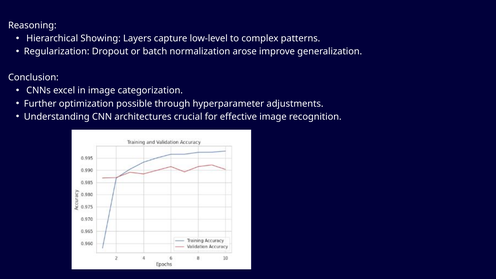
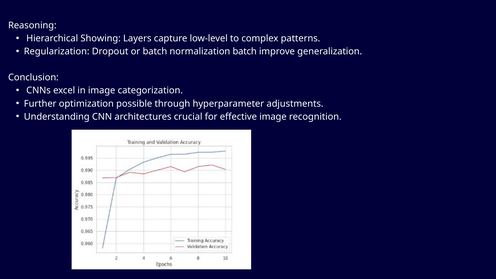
normalization arose: arose -> batch (245, 52)
